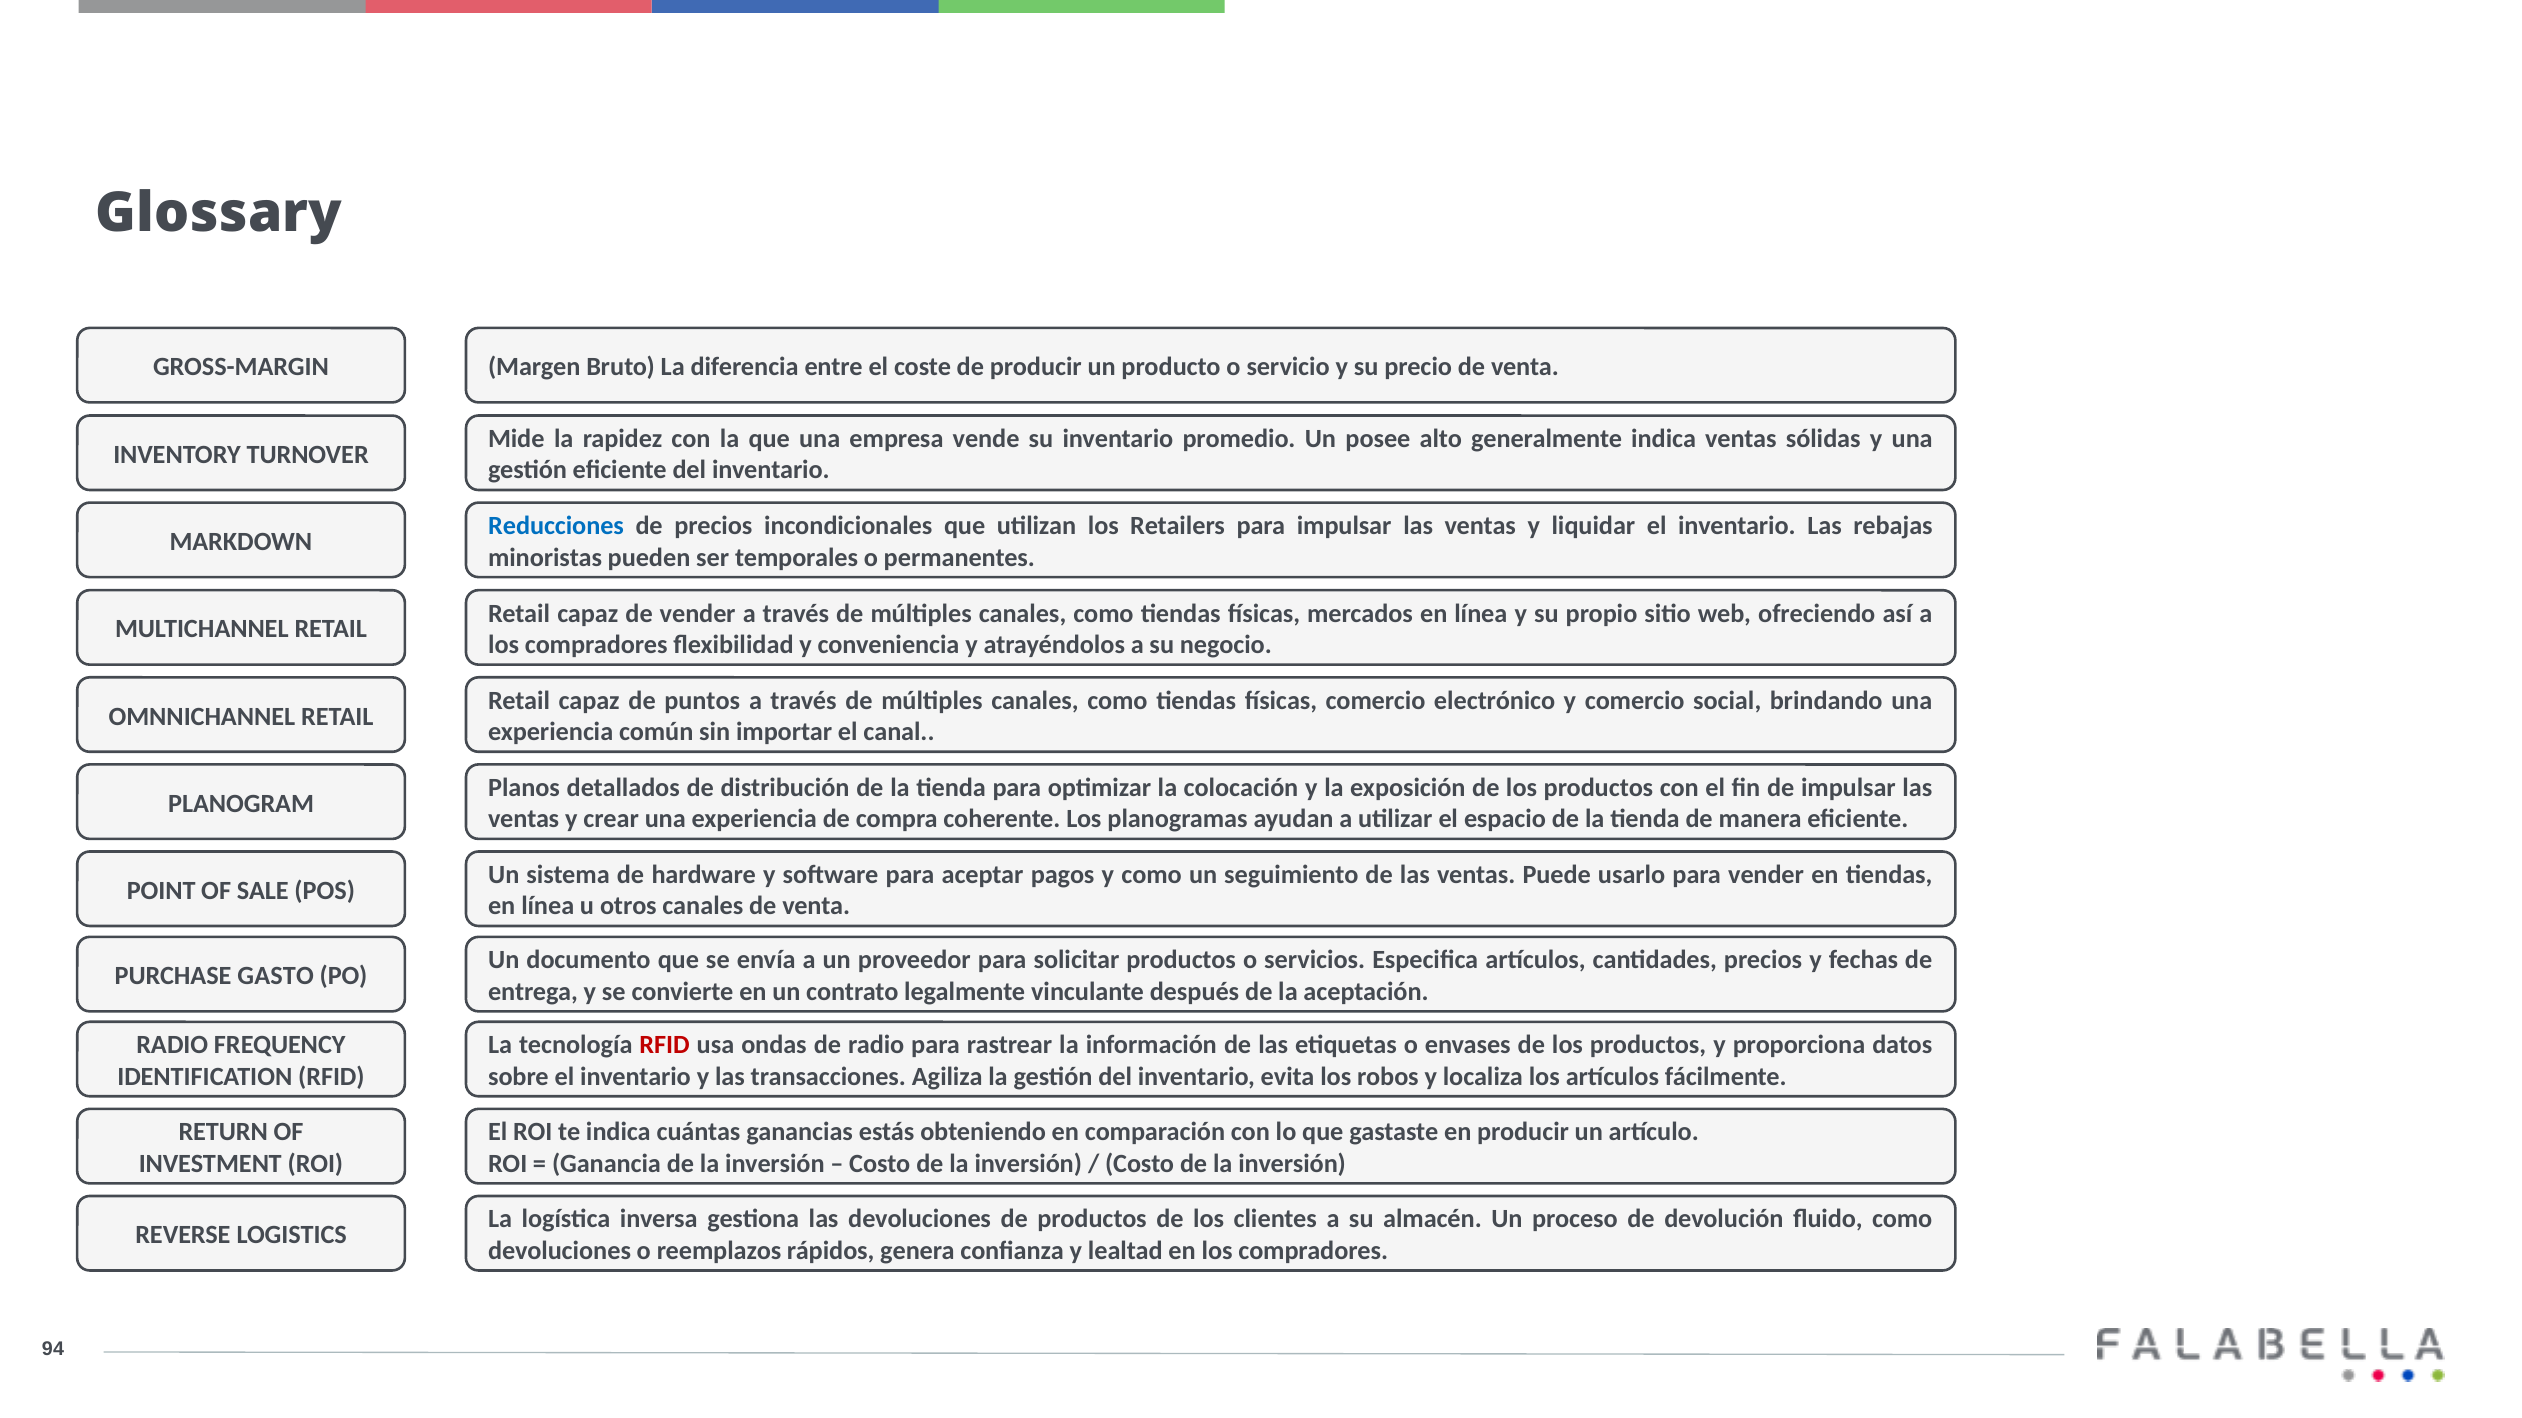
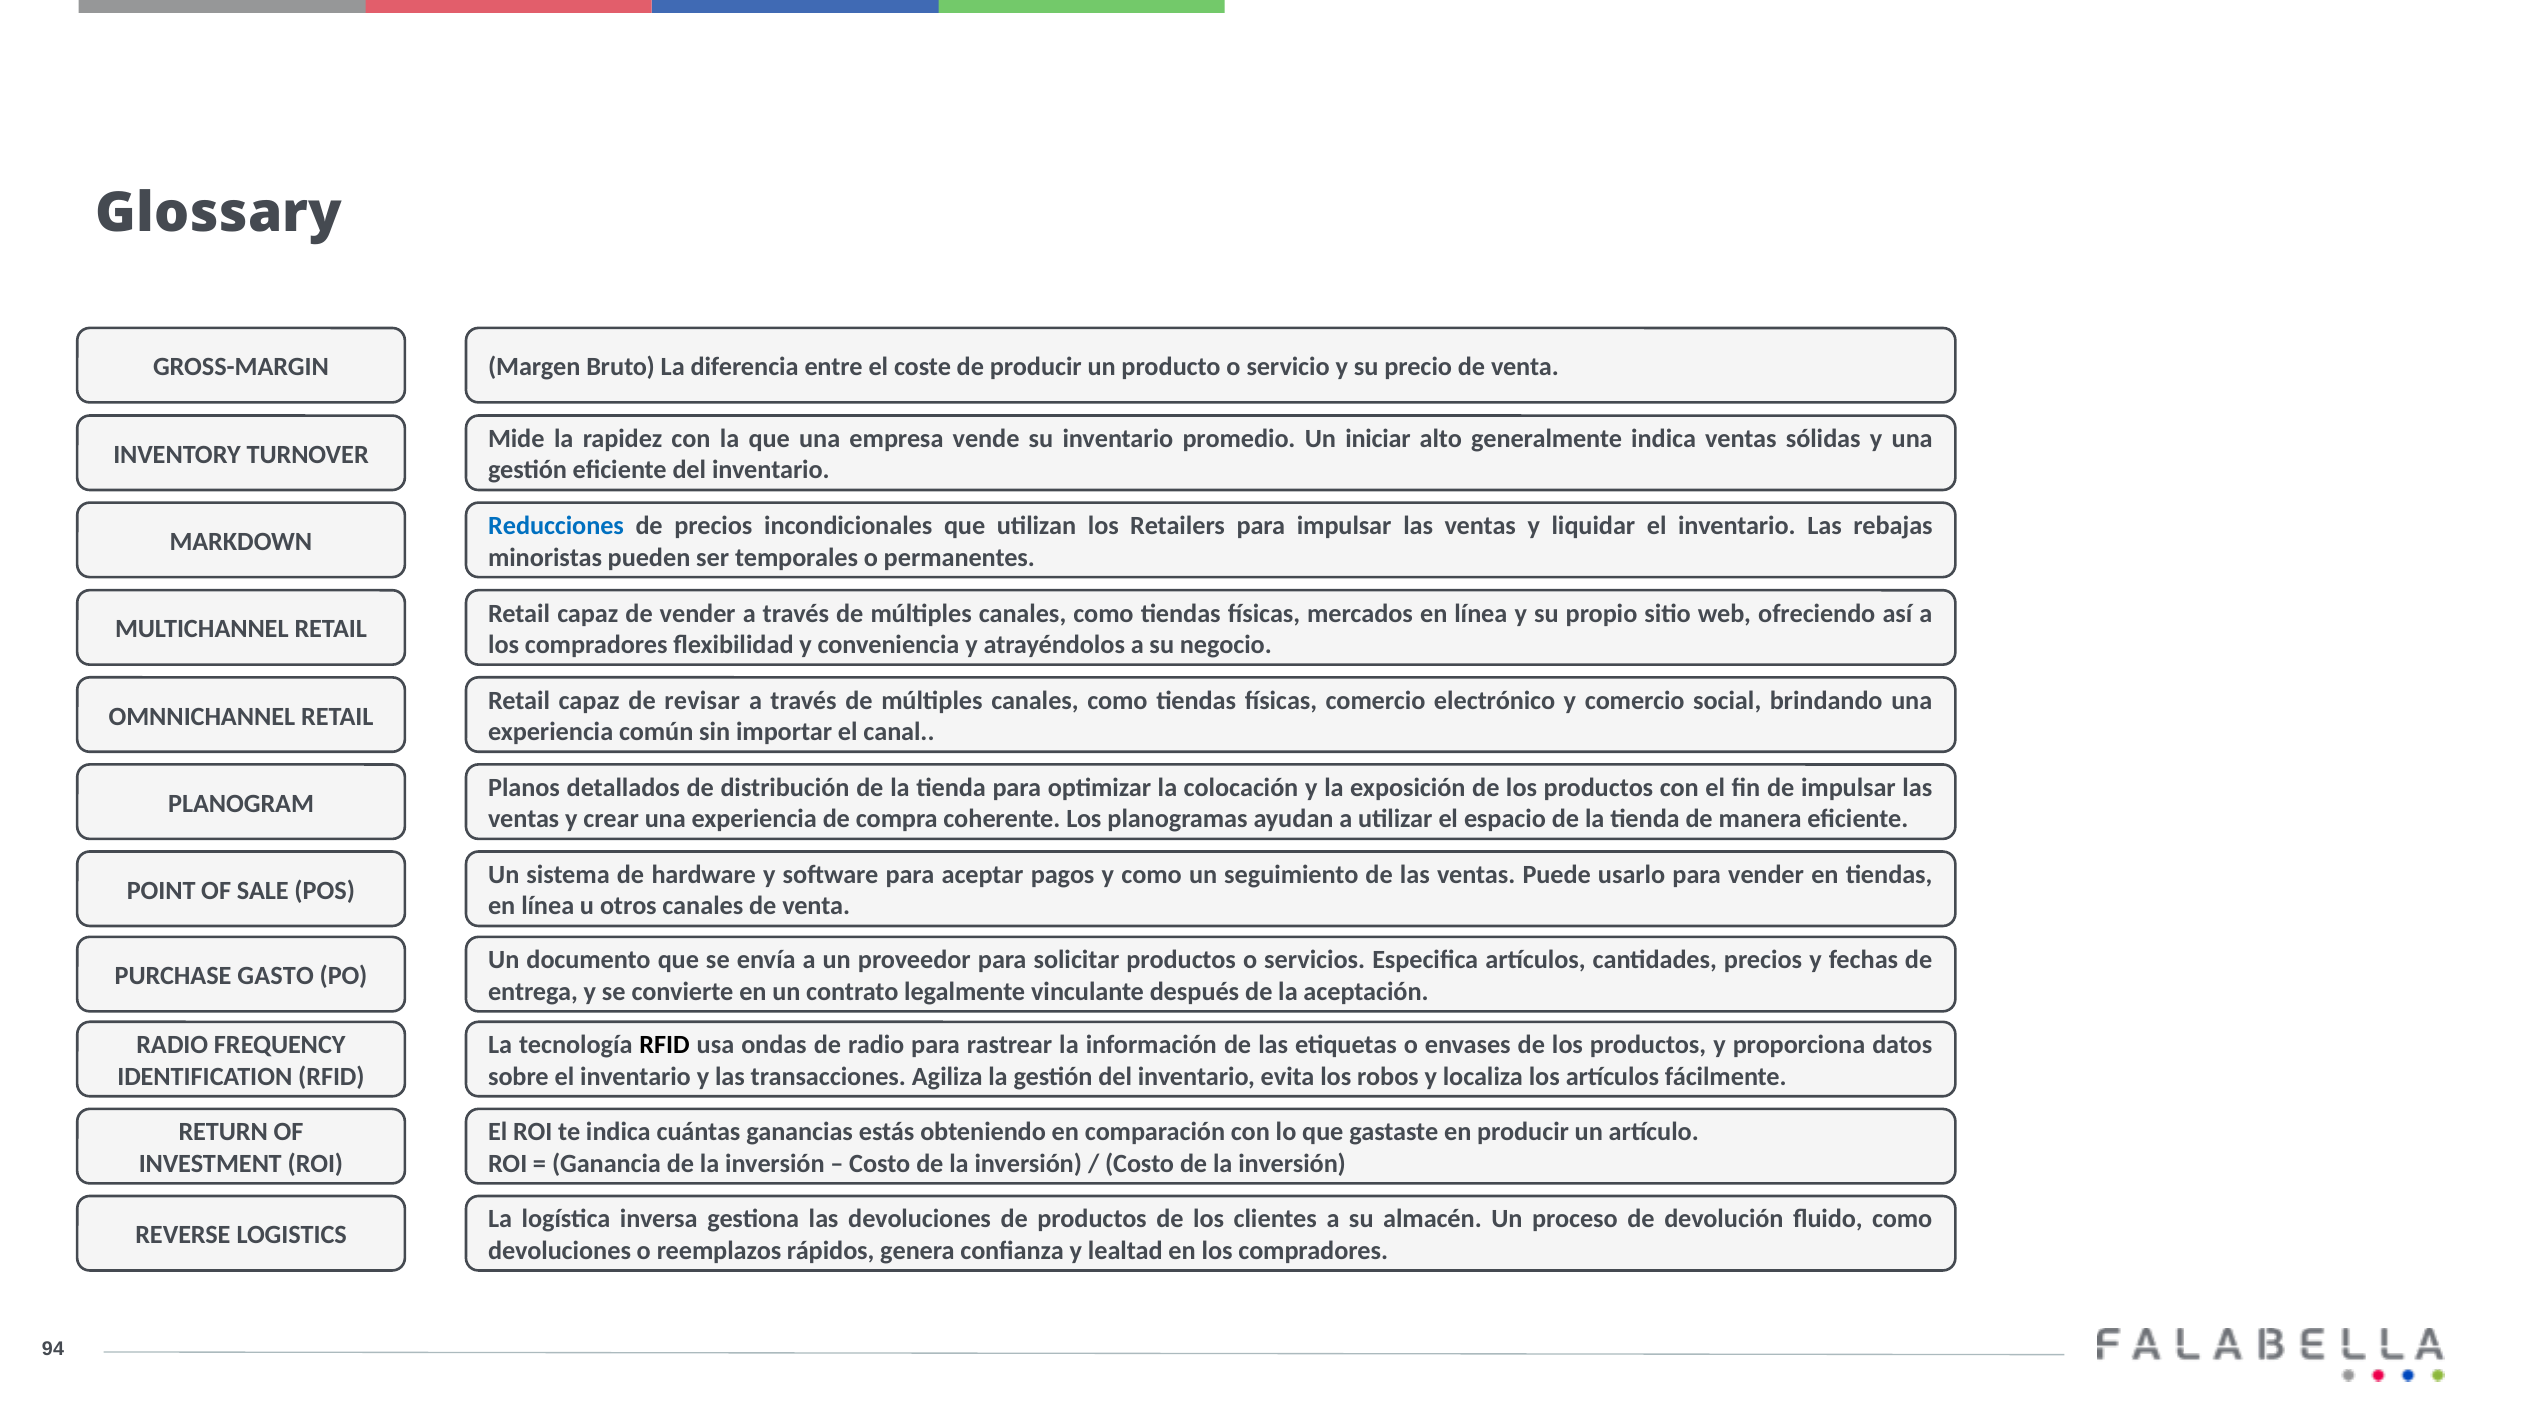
posee: posee -> iniciar (1378, 439)
puntos: puntos -> revisar (702, 701)
RFID colour: red -> black (665, 1045)
